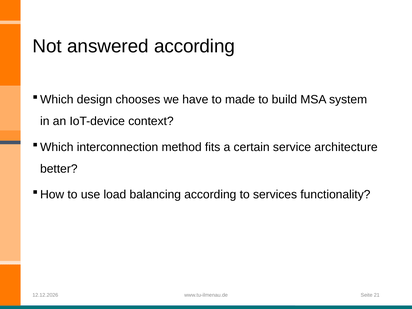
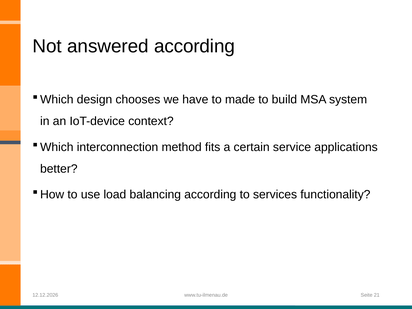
architecture: architecture -> applications (346, 147)
